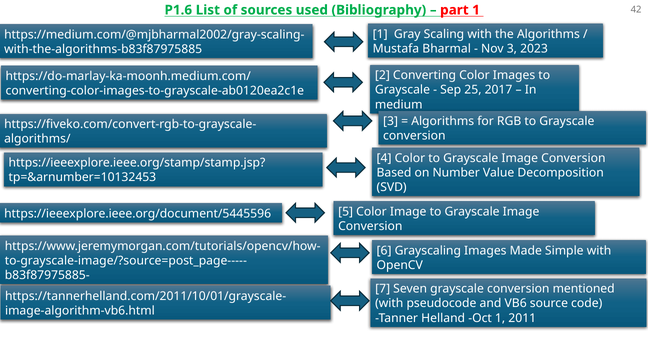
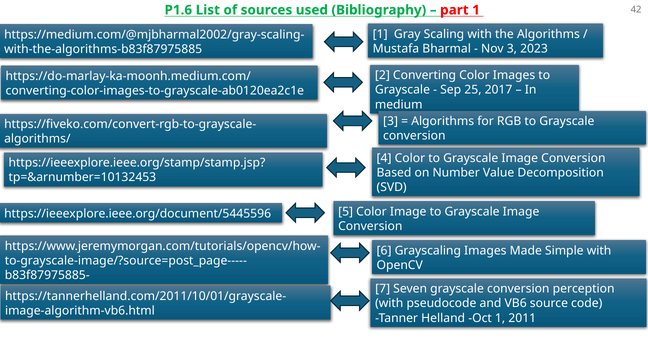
mentioned: mentioned -> perception (584, 289)
